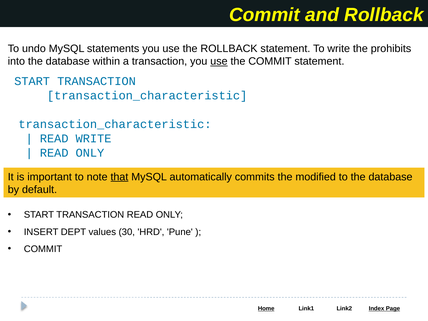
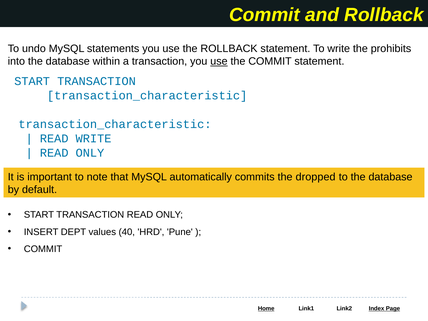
that underline: present -> none (119, 177)
modified: modified -> dropped (316, 177)
30: 30 -> 40 (127, 232)
